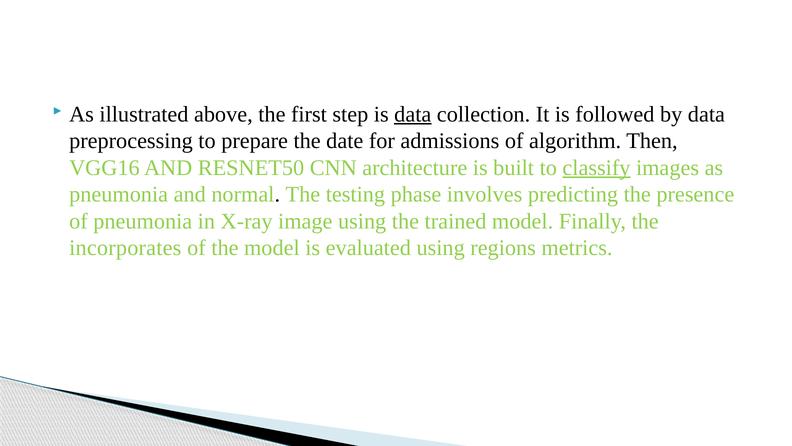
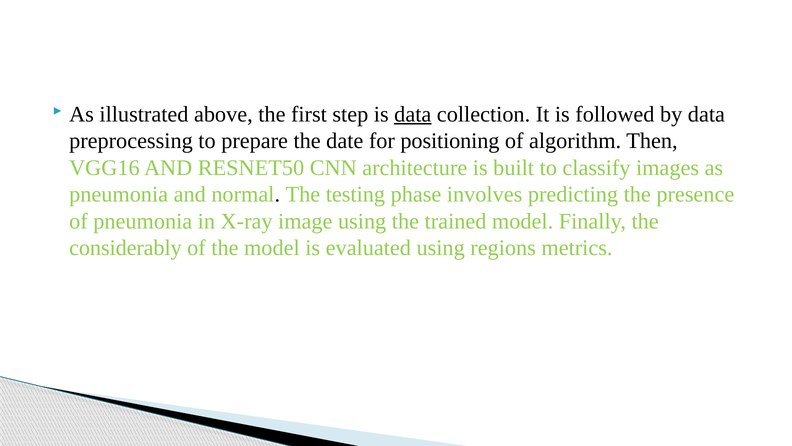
admissions: admissions -> positioning (450, 141)
classify underline: present -> none (596, 168)
incorporates: incorporates -> considerably (125, 248)
